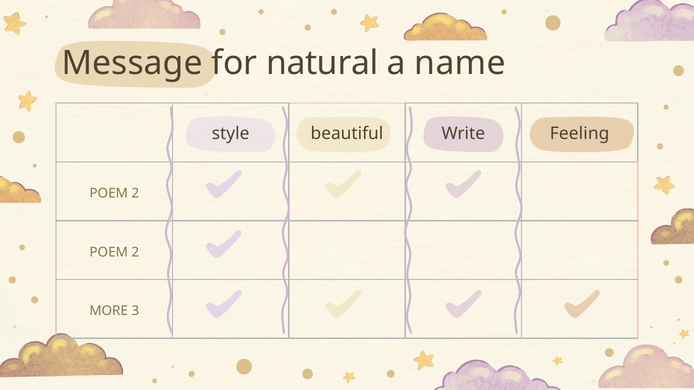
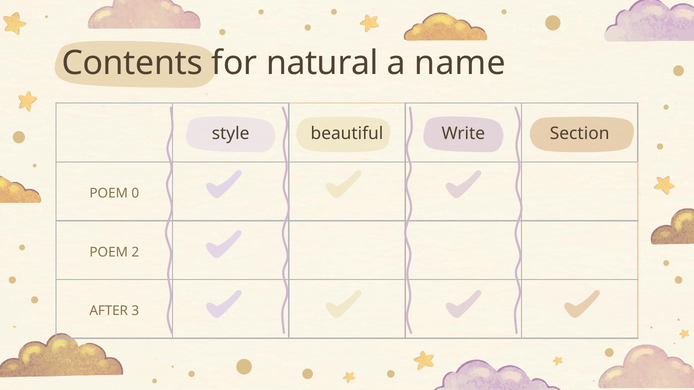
Message: Message -> Contents (132, 63)
Feeling: Feeling -> Section (580, 134)
2: 2 -> 0 (135, 194)
MORE: MORE -> AFTER (109, 311)
